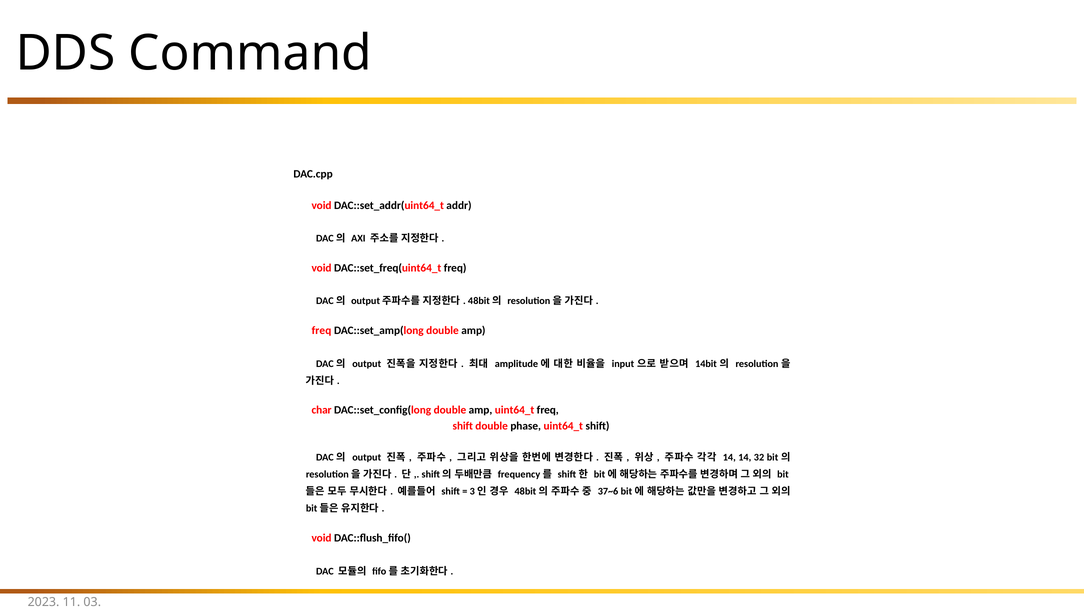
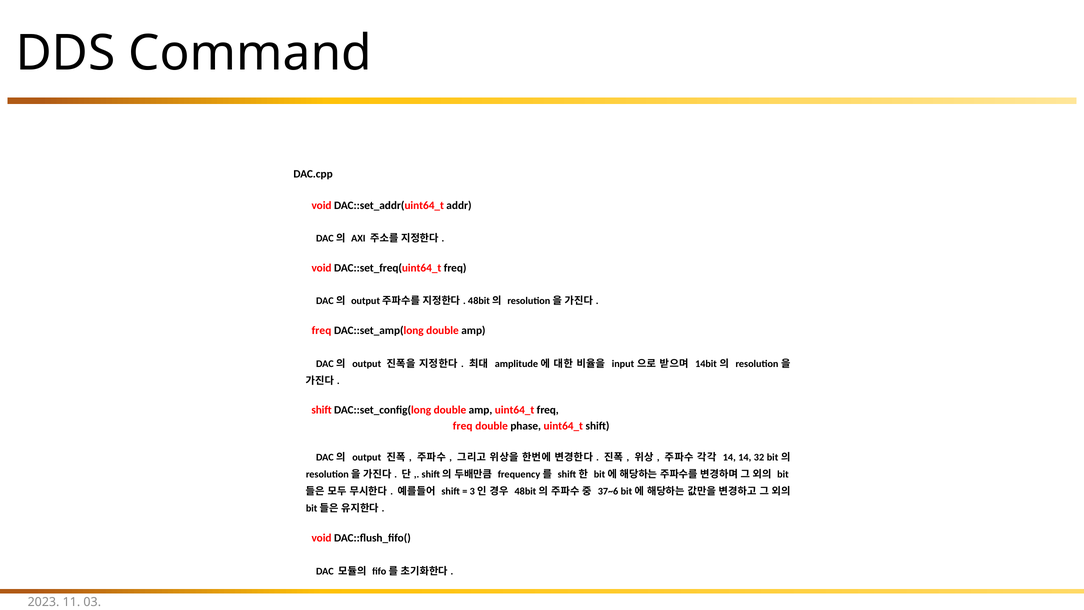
char: char -> shift (322, 410)
shift: shift -> freq (463, 426)
